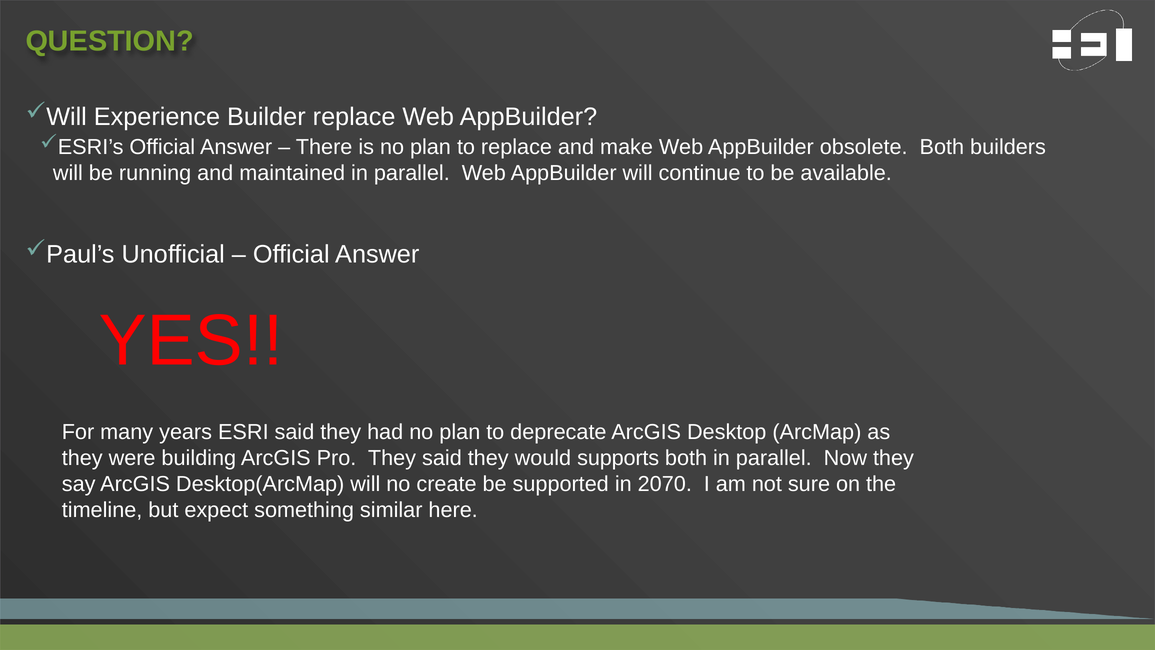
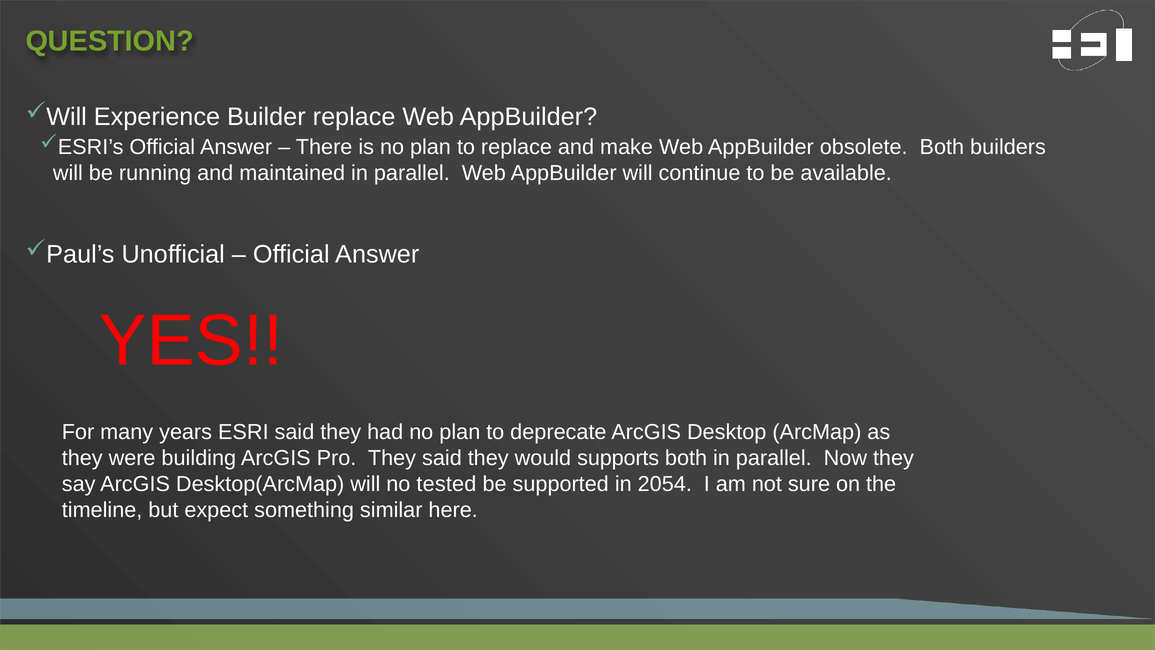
create: create -> tested (446, 484)
2070: 2070 -> 2054 (665, 484)
